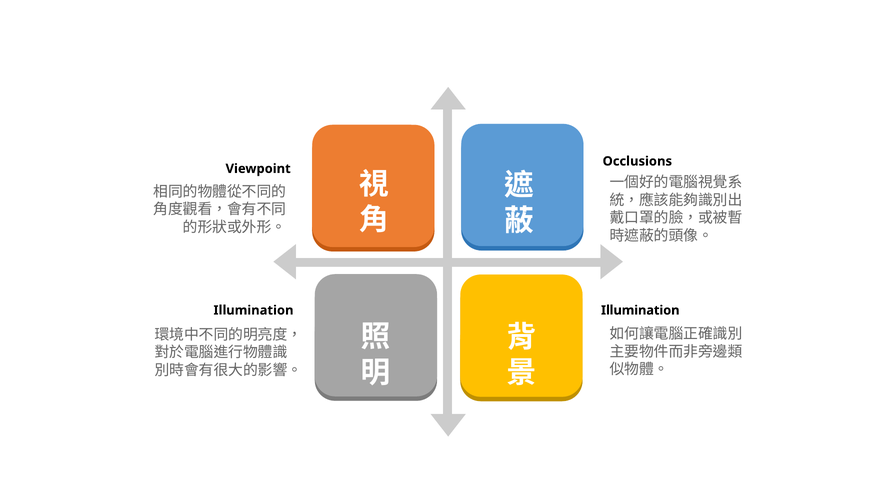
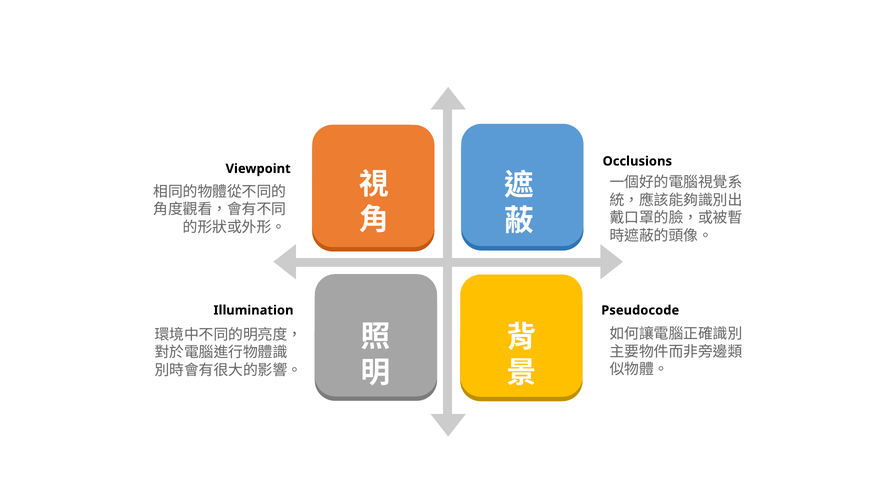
Illumination: Illumination -> Pseudocode (640, 310)
